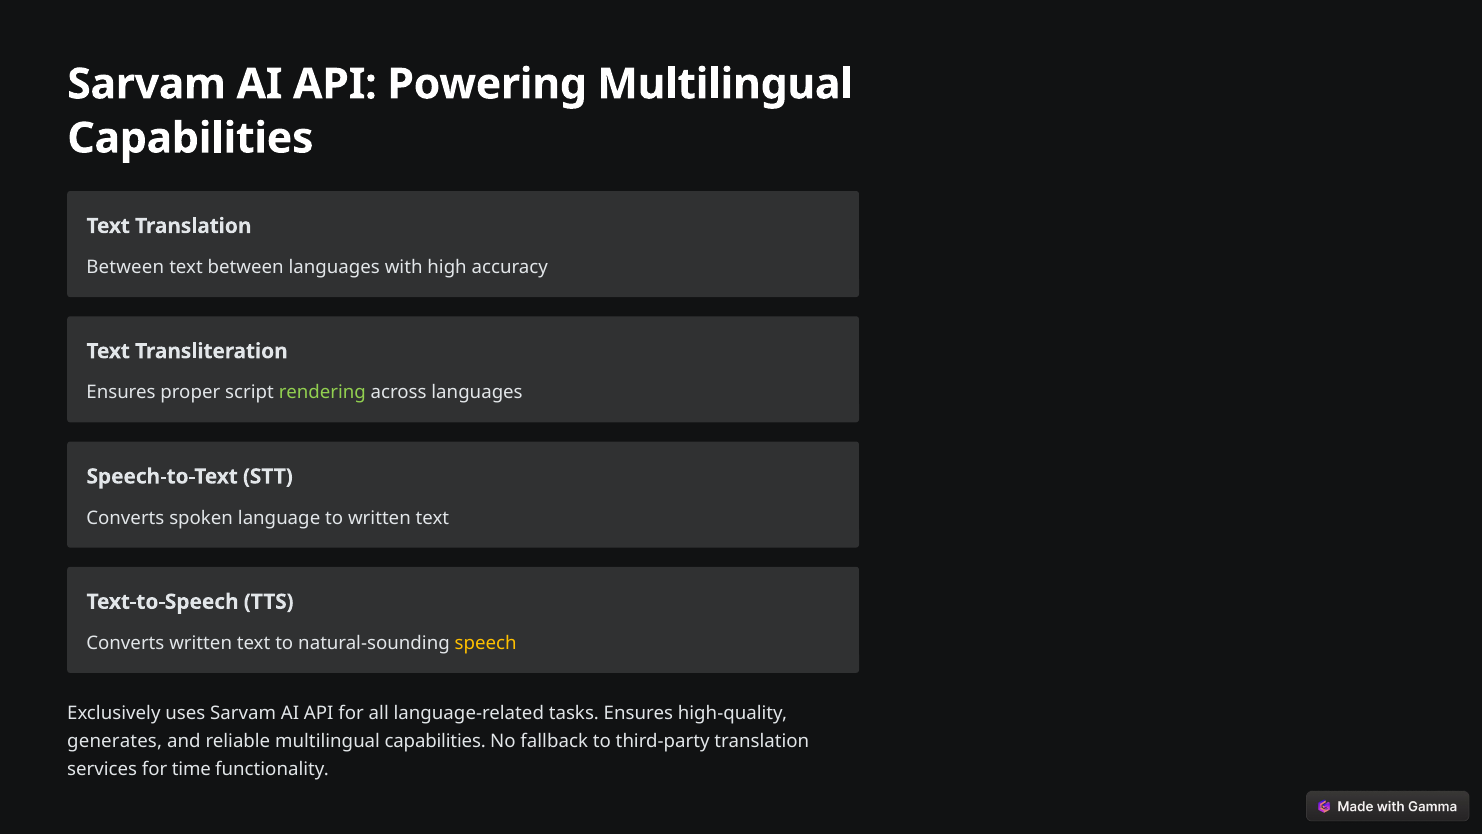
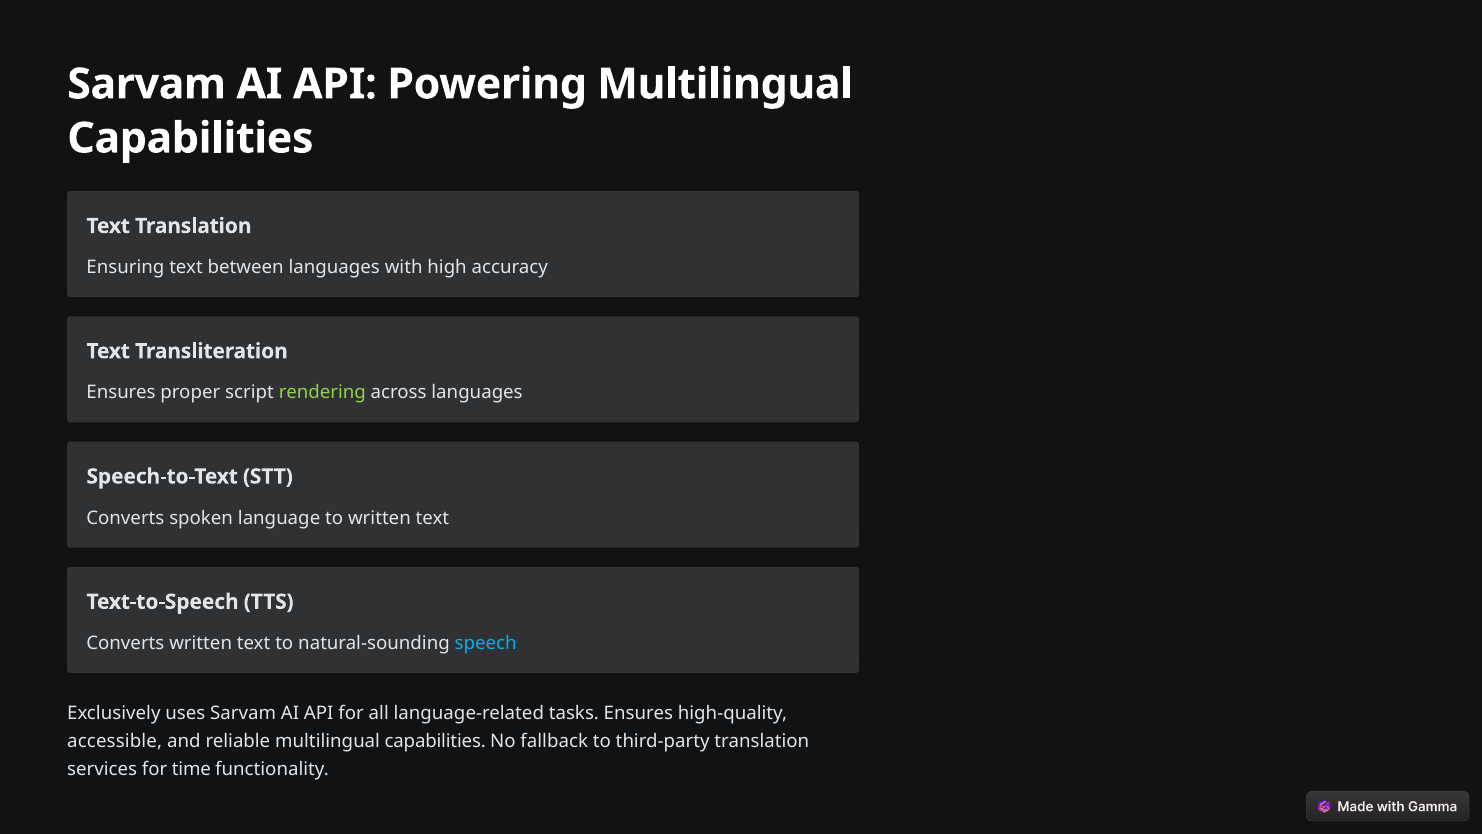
Between: Between -> Ensuring (125, 267)
speech colour: yellow -> light blue (486, 643)
generates: generates -> accessible (115, 741)
